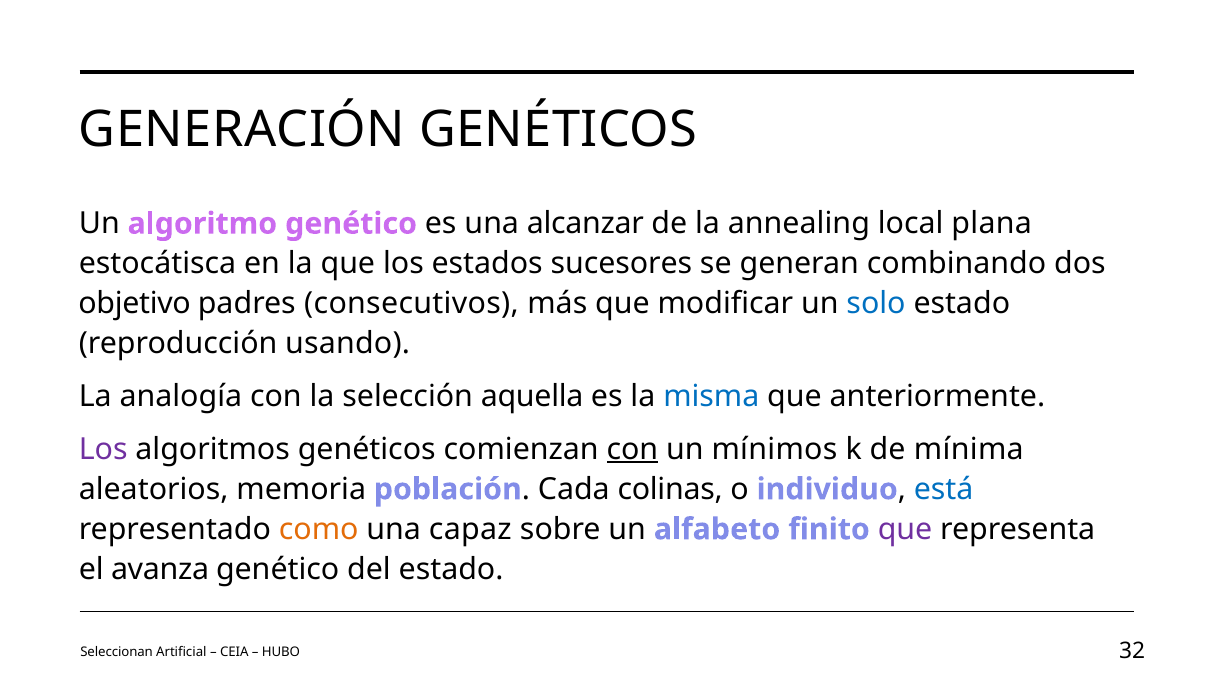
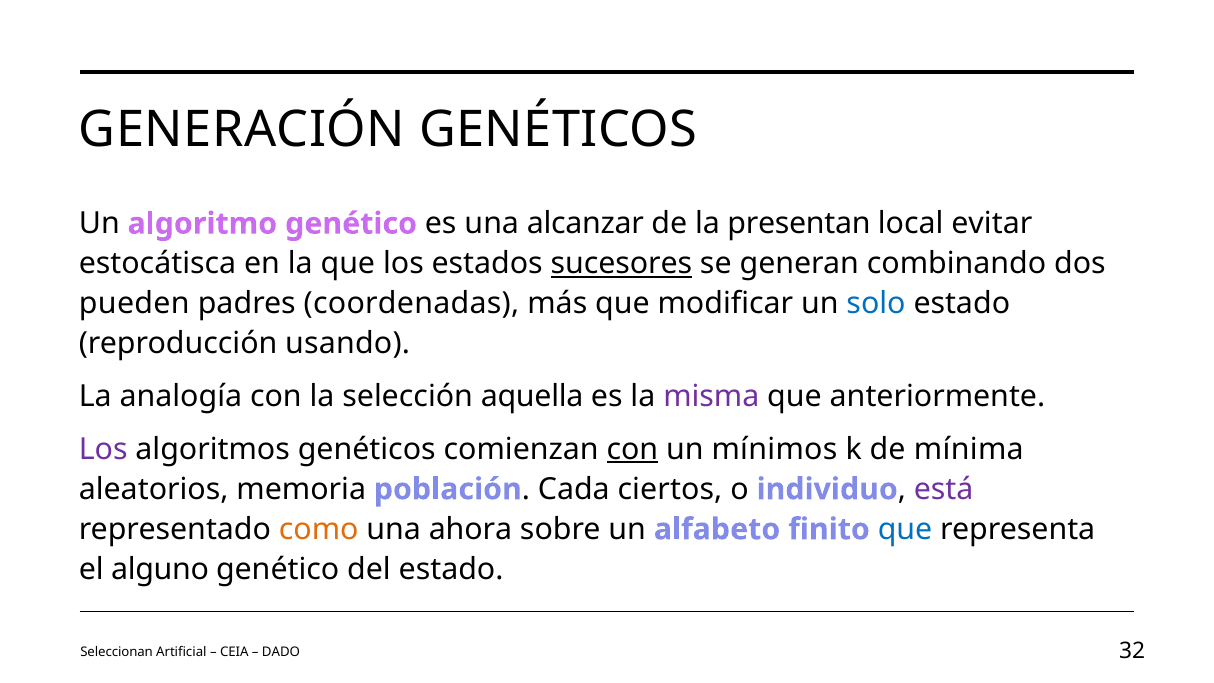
annealing: annealing -> presentan (799, 224)
plana: plana -> evitar (992, 224)
sucesores underline: none -> present (621, 264)
objetivo: objetivo -> pueden (134, 304)
consecutivos: consecutivos -> coordenadas (411, 304)
misma colour: blue -> purple (711, 396)
colinas: colinas -> ciertos (670, 489)
está colour: blue -> purple (944, 489)
capaz: capaz -> ahora (470, 529)
que colour: purple -> blue (905, 529)
avanza: avanza -> alguno (160, 569)
HUBO: HUBO -> DADO (281, 652)
